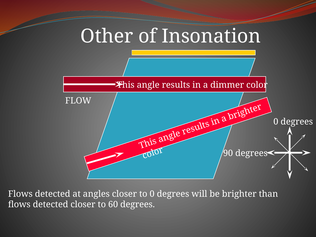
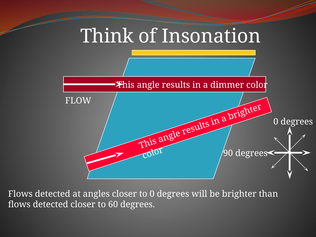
Other: Other -> Think (107, 36)
